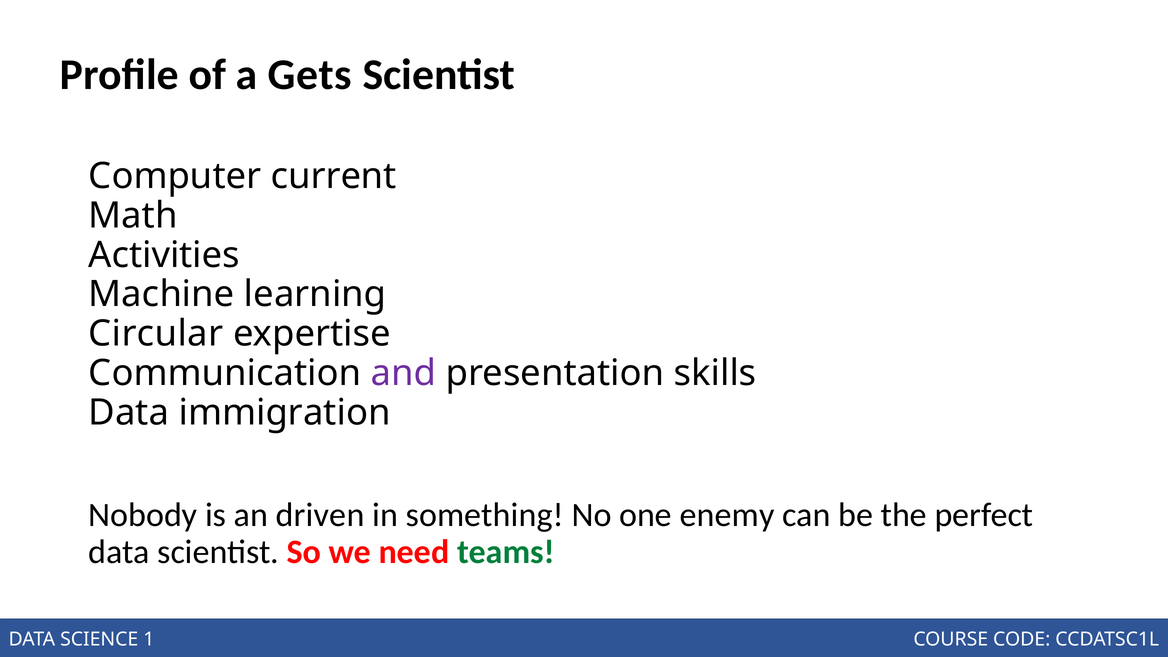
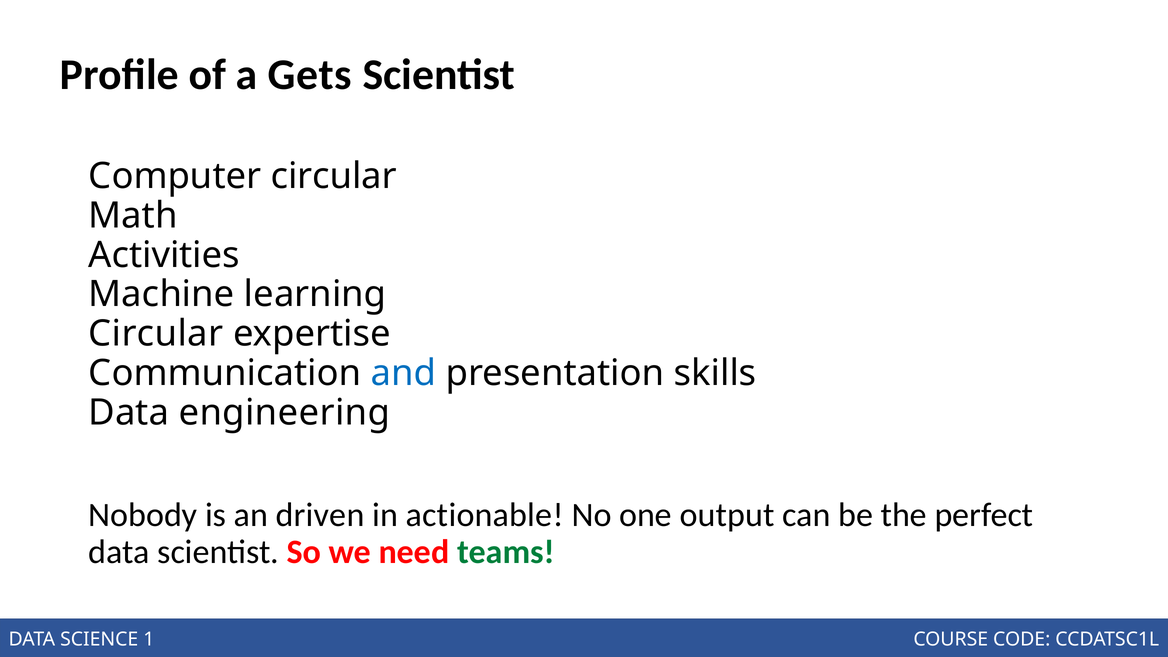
Computer current: current -> circular (334, 176)
and colour: purple -> blue (404, 373)
immigration: immigration -> engineering (284, 413)
something: something -> actionable (485, 515)
enemy: enemy -> output (727, 515)
